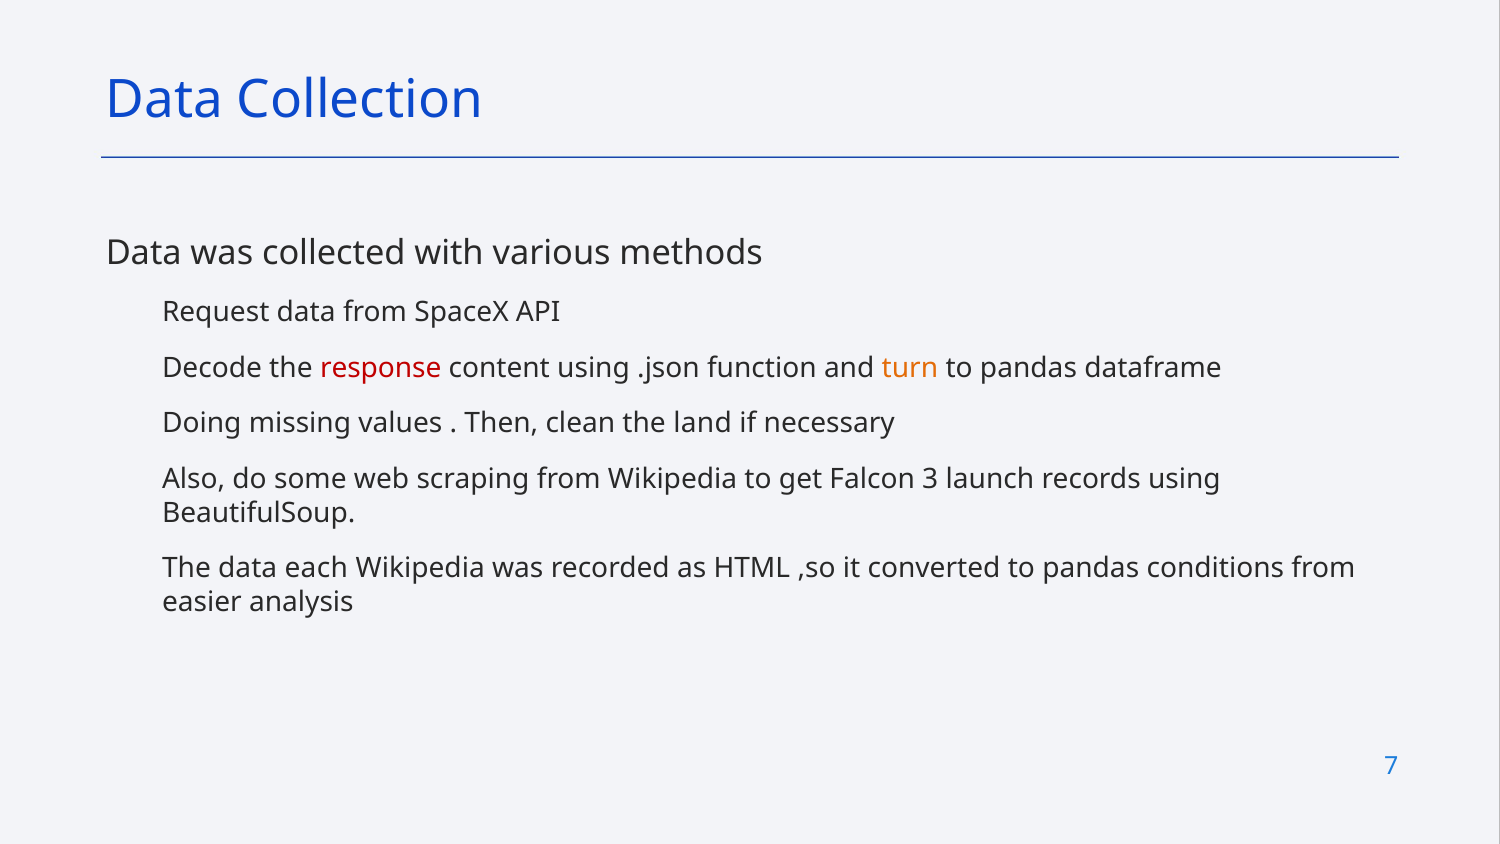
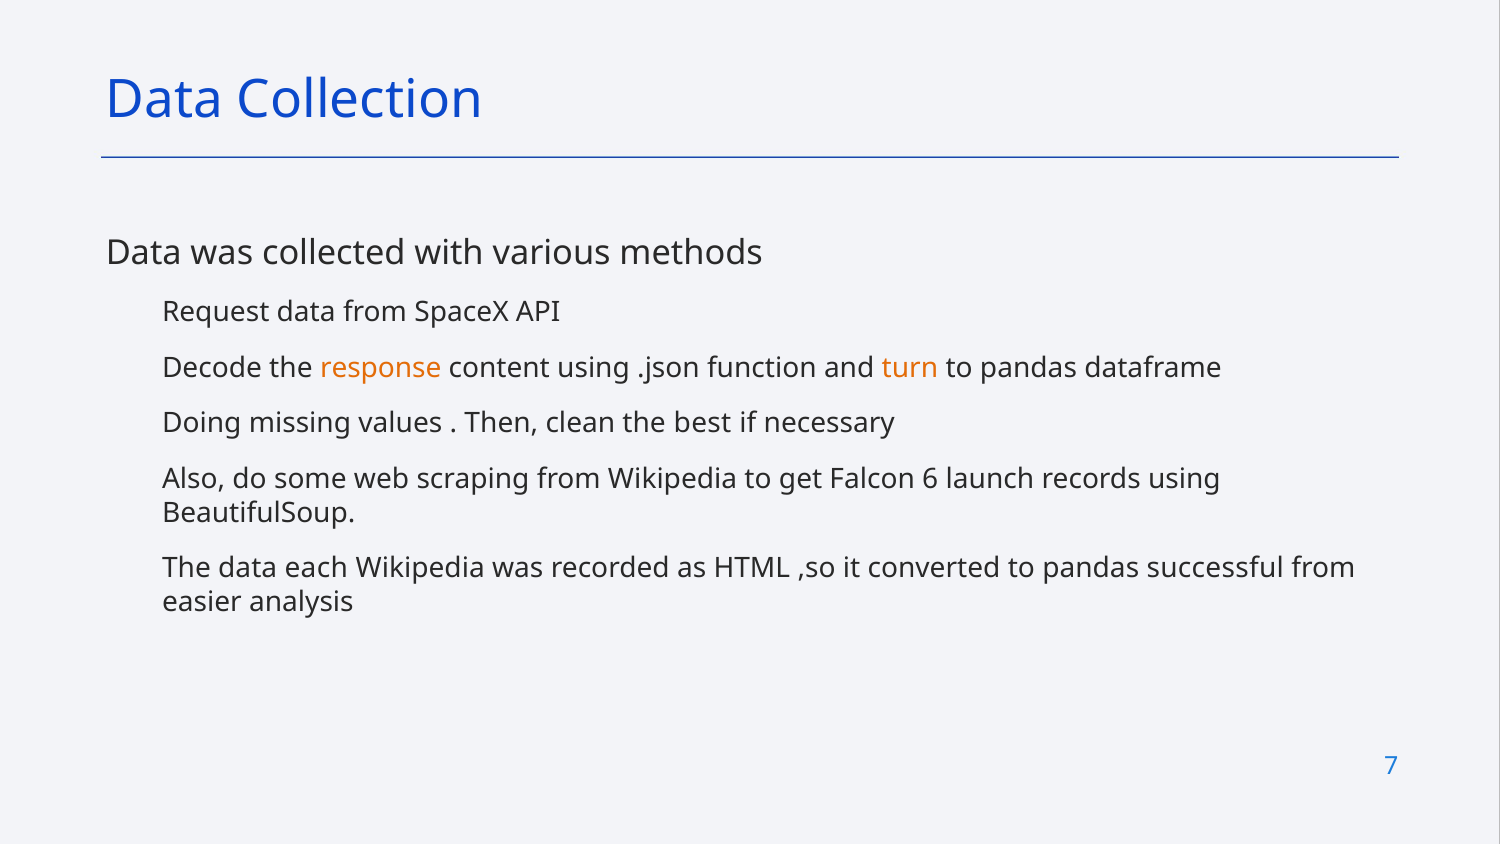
response colour: red -> orange (381, 368)
land: land -> best (703, 423)
3: 3 -> 6 (930, 479)
conditions: conditions -> successful (1215, 568)
